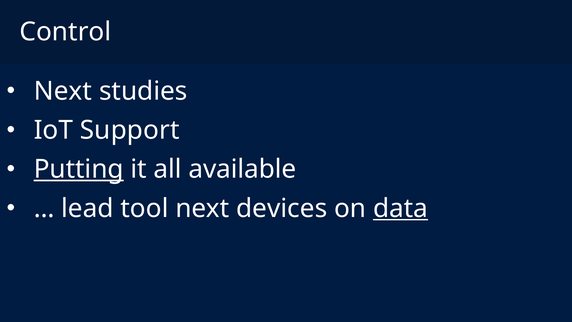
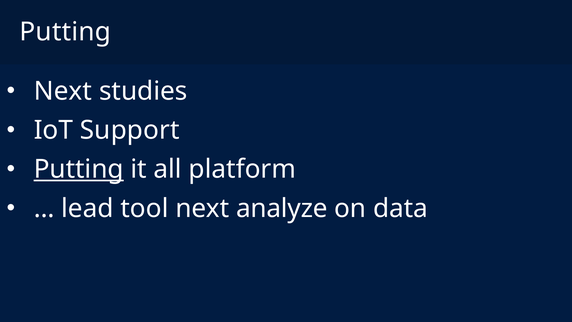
Control: Control -> Putting (65, 32)
available: available -> platform (242, 169)
devices: devices -> analyze (282, 208)
data underline: present -> none (401, 208)
